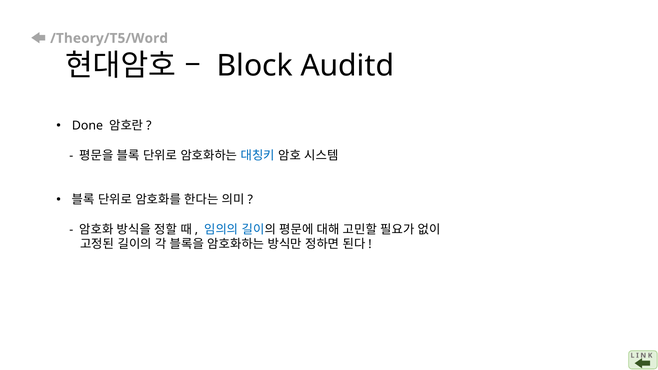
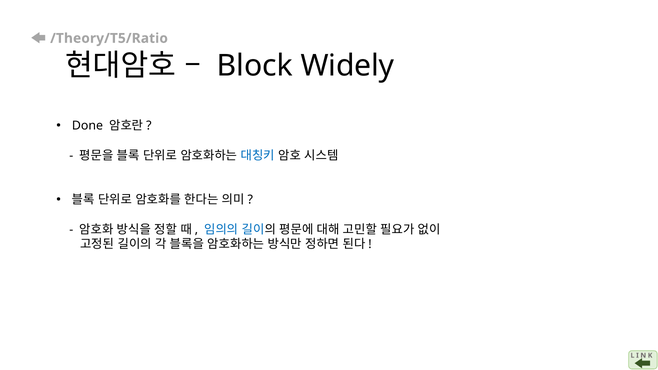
/Theory/T5/Word: /Theory/T5/Word -> /Theory/T5/Ratio (109, 38)
Auditd: Auditd -> Widely (347, 66)
